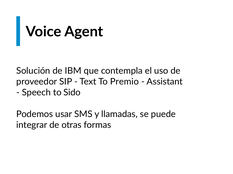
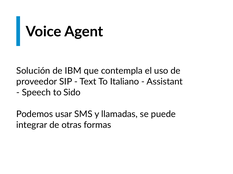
Premio: Premio -> Italiano (125, 82)
